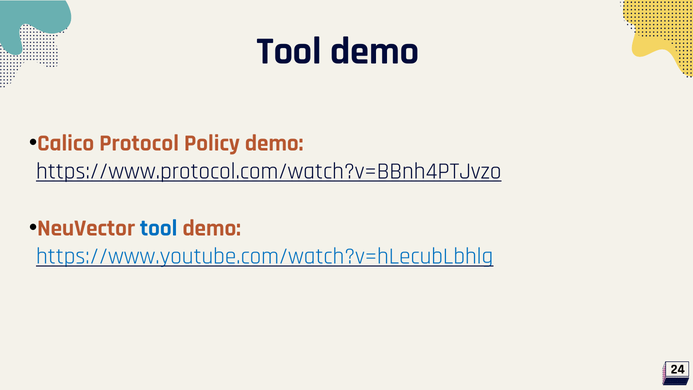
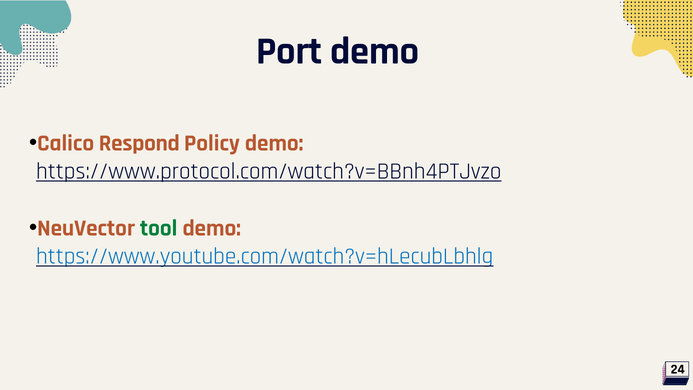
Tool: Tool -> Port (289, 51)
Protocol: Protocol -> Respond (139, 143)
tool colour: blue -> green (159, 228)
